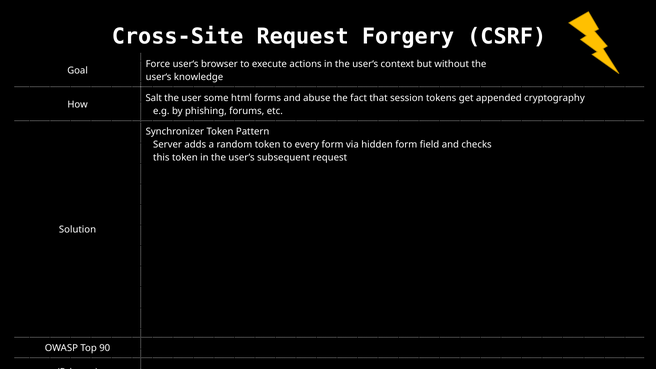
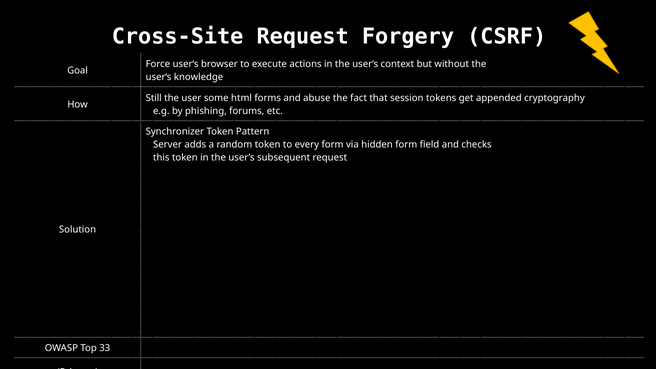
Salt: Salt -> Still (154, 98)
90: 90 -> 33 (105, 348)
